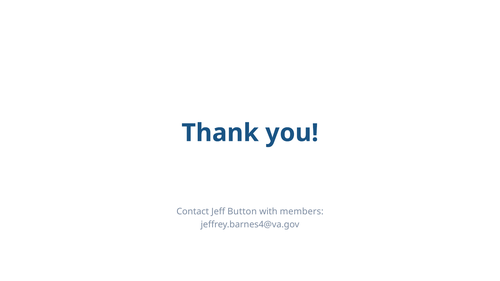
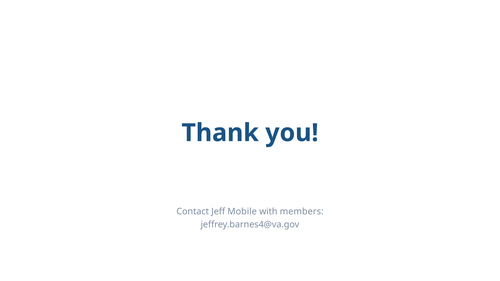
Button: Button -> Mobile (242, 212)
